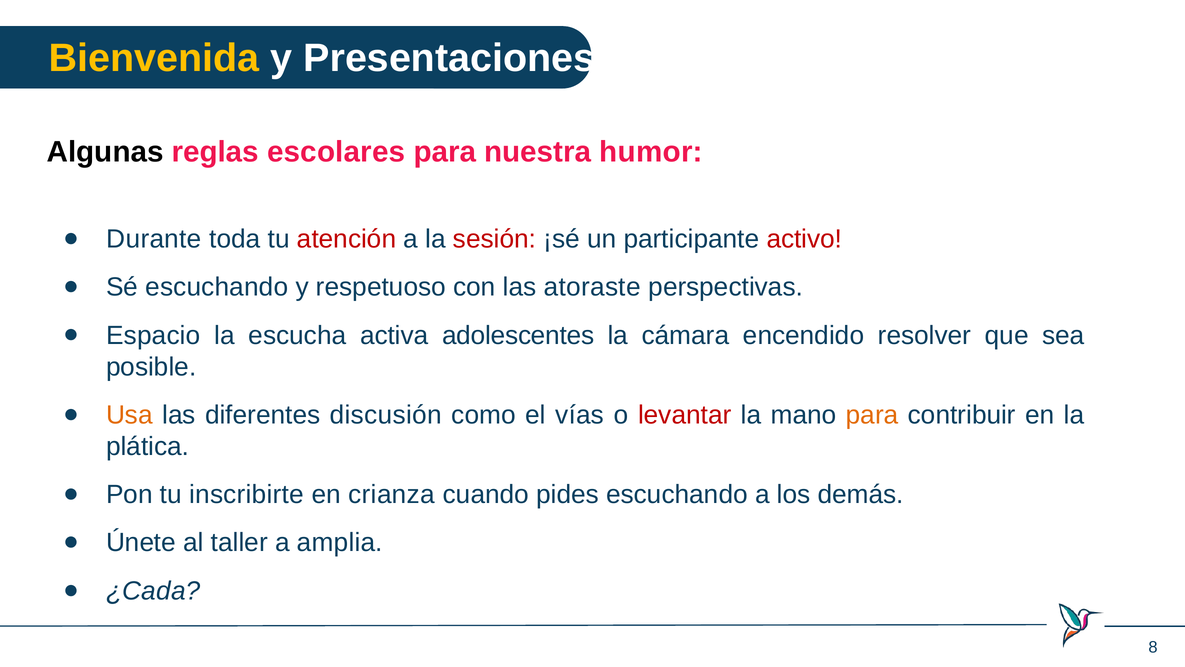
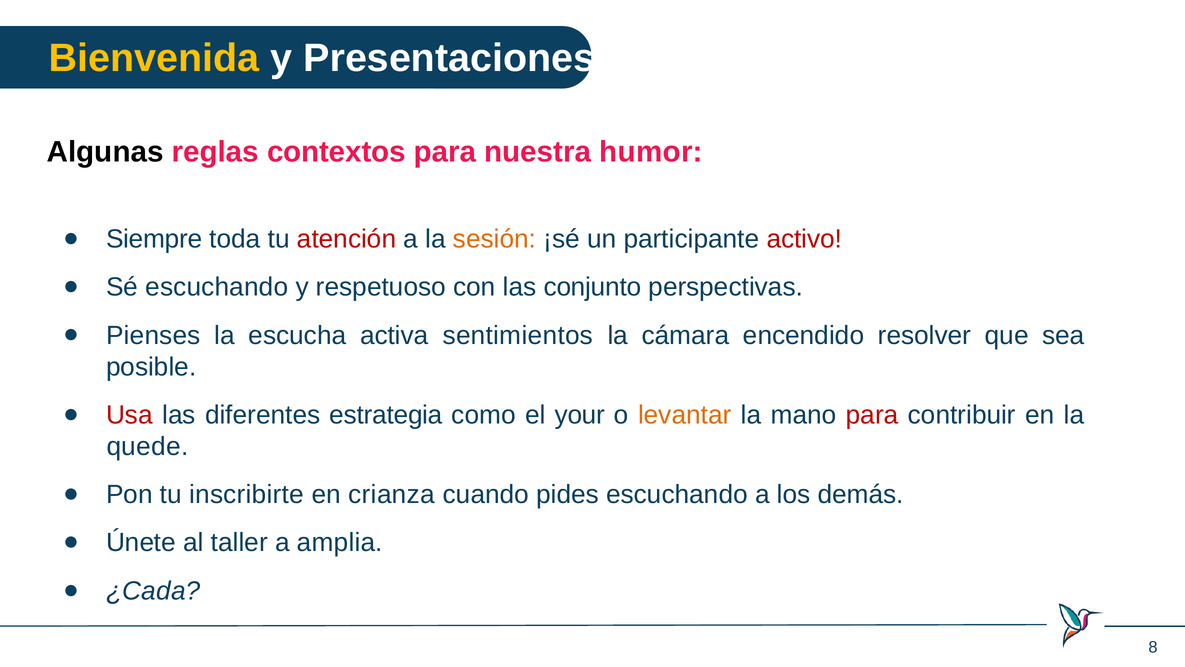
escolares: escolares -> contextos (336, 152)
Durante: Durante -> Siempre (154, 239)
sesión colour: red -> orange (495, 239)
atoraste: atoraste -> conjunto (592, 287)
Espacio: Espacio -> Pienses (153, 335)
adolescentes: adolescentes -> sentimientos (518, 335)
Usa colour: orange -> red (129, 415)
discusión: discusión -> estrategia (386, 415)
vías: vías -> your (580, 415)
levantar colour: red -> orange (685, 415)
para colour: orange -> red (872, 415)
plática: plática -> quede (147, 446)
